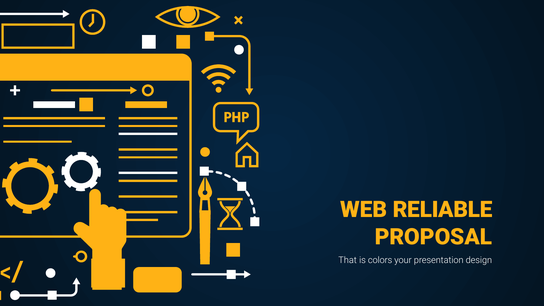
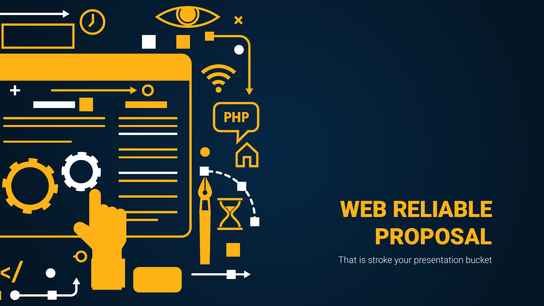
colors: colors -> stroke (380, 260)
design: design -> bucket (479, 260)
